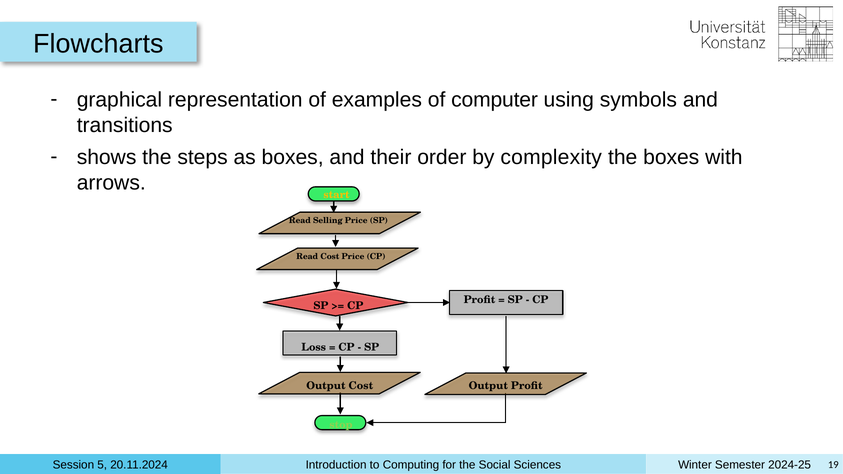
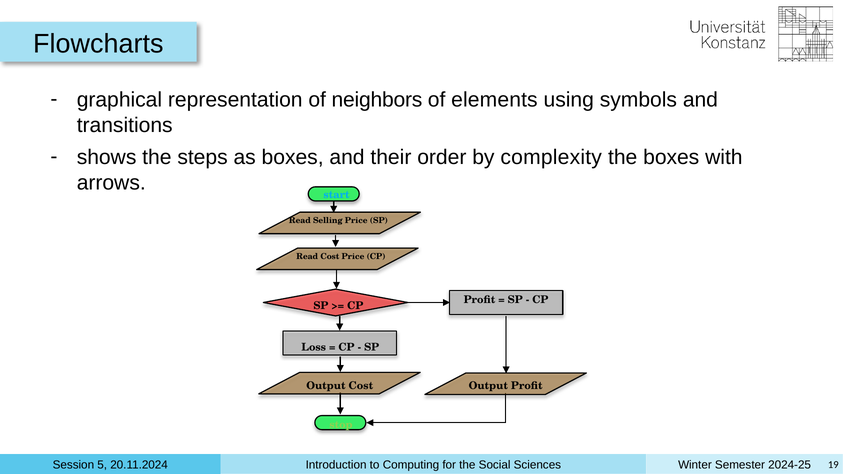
examples: examples -> neighbors (377, 100)
computer: computer -> elements (494, 100)
start colour: yellow -> light blue (337, 195)
